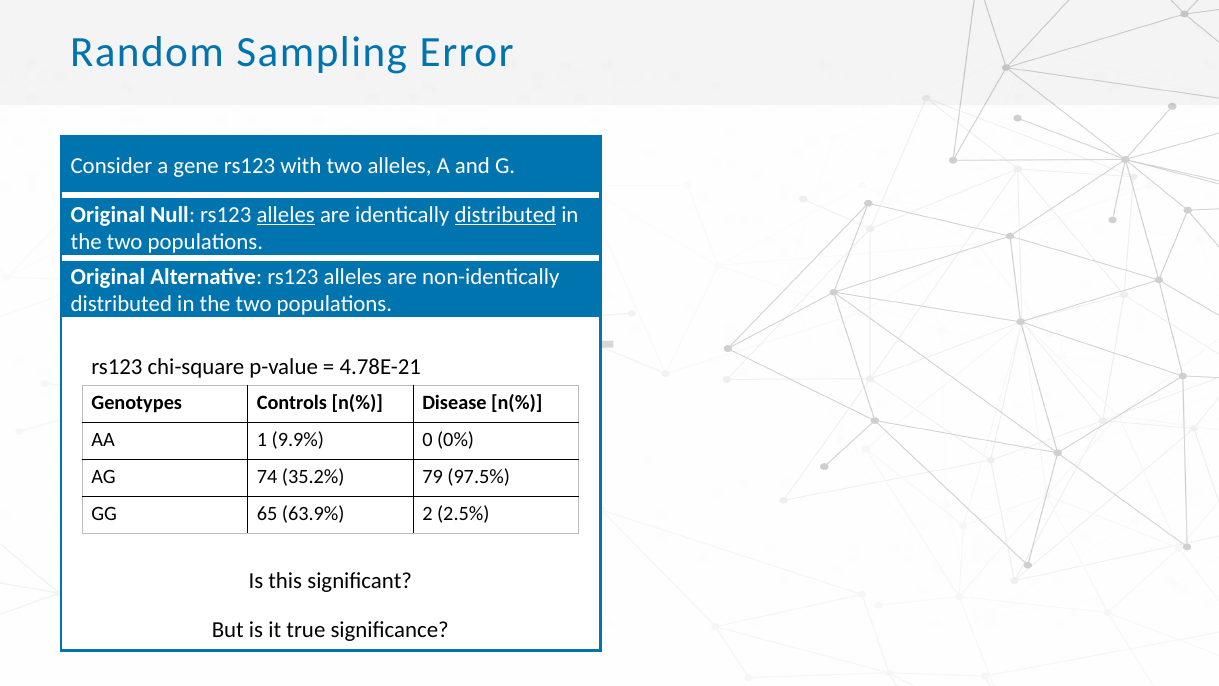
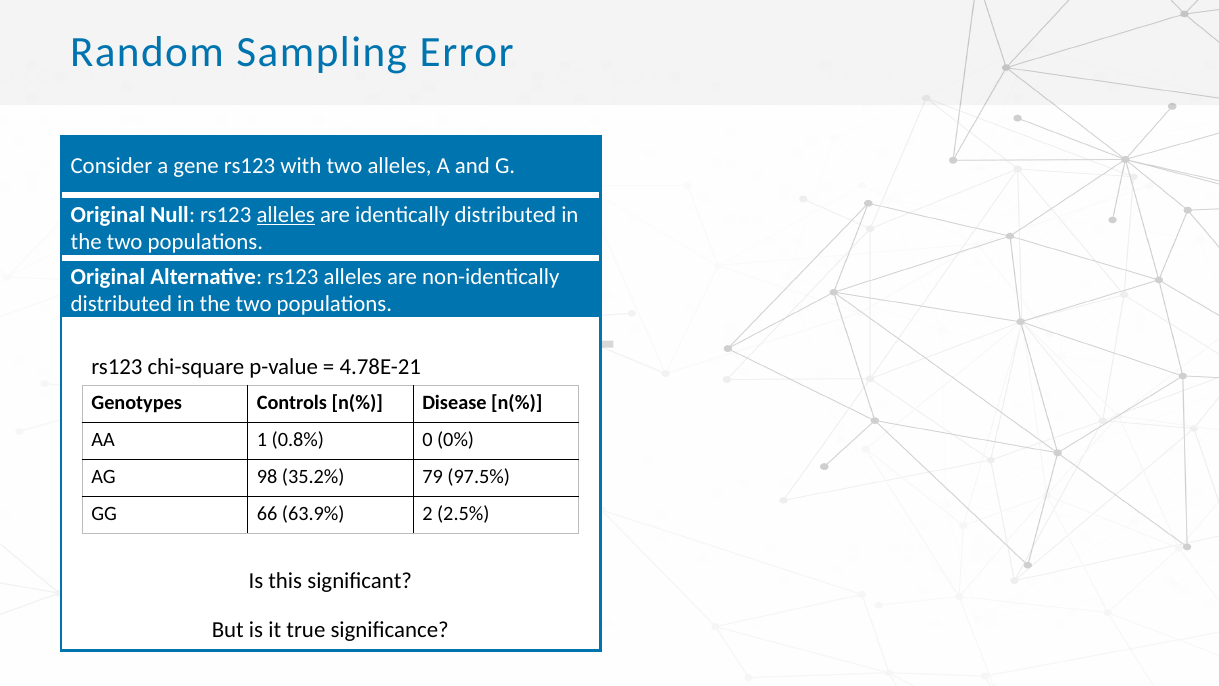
distributed underline: present -> none (505, 214)
9.9%: 9.9% -> 0.8% (298, 439)
74: 74 -> 98 (267, 477)
65: 65 -> 66 (267, 514)
